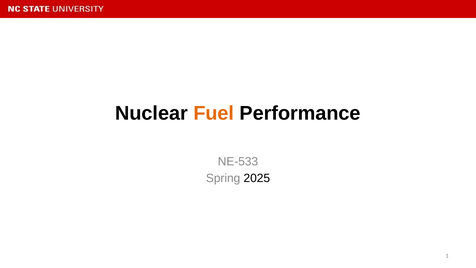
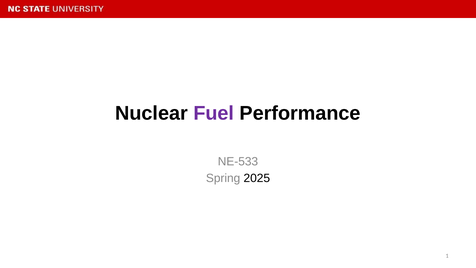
Fuel colour: orange -> purple (214, 113)
